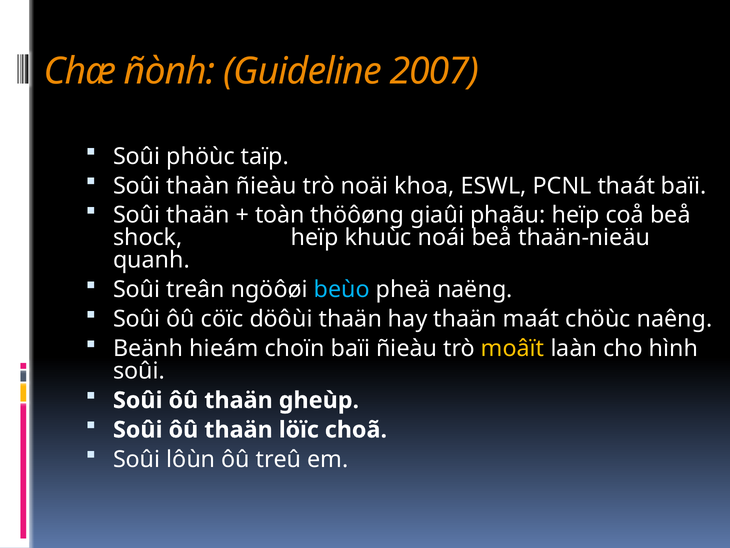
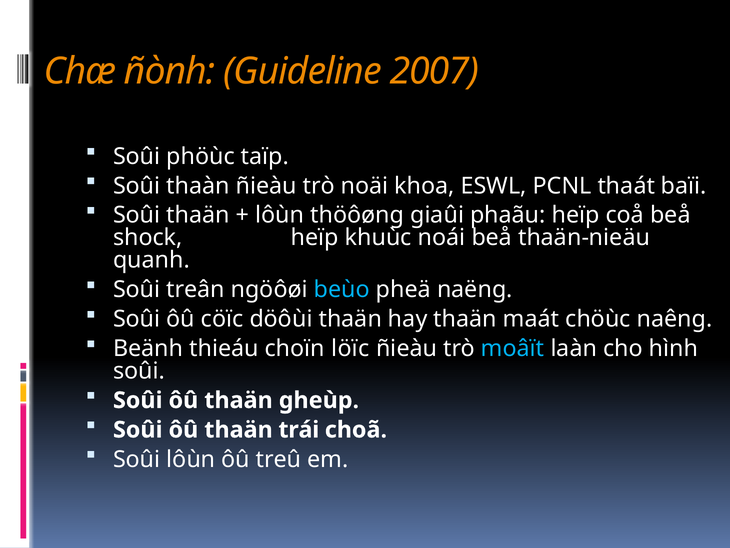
toàn: toàn -> lôùn (280, 215)
hieám: hieám -> thieáu (224, 348)
choïn baïi: baïi -> löïc (350, 348)
moâït colour: yellow -> light blue (513, 348)
löïc: löïc -> trái (299, 429)
